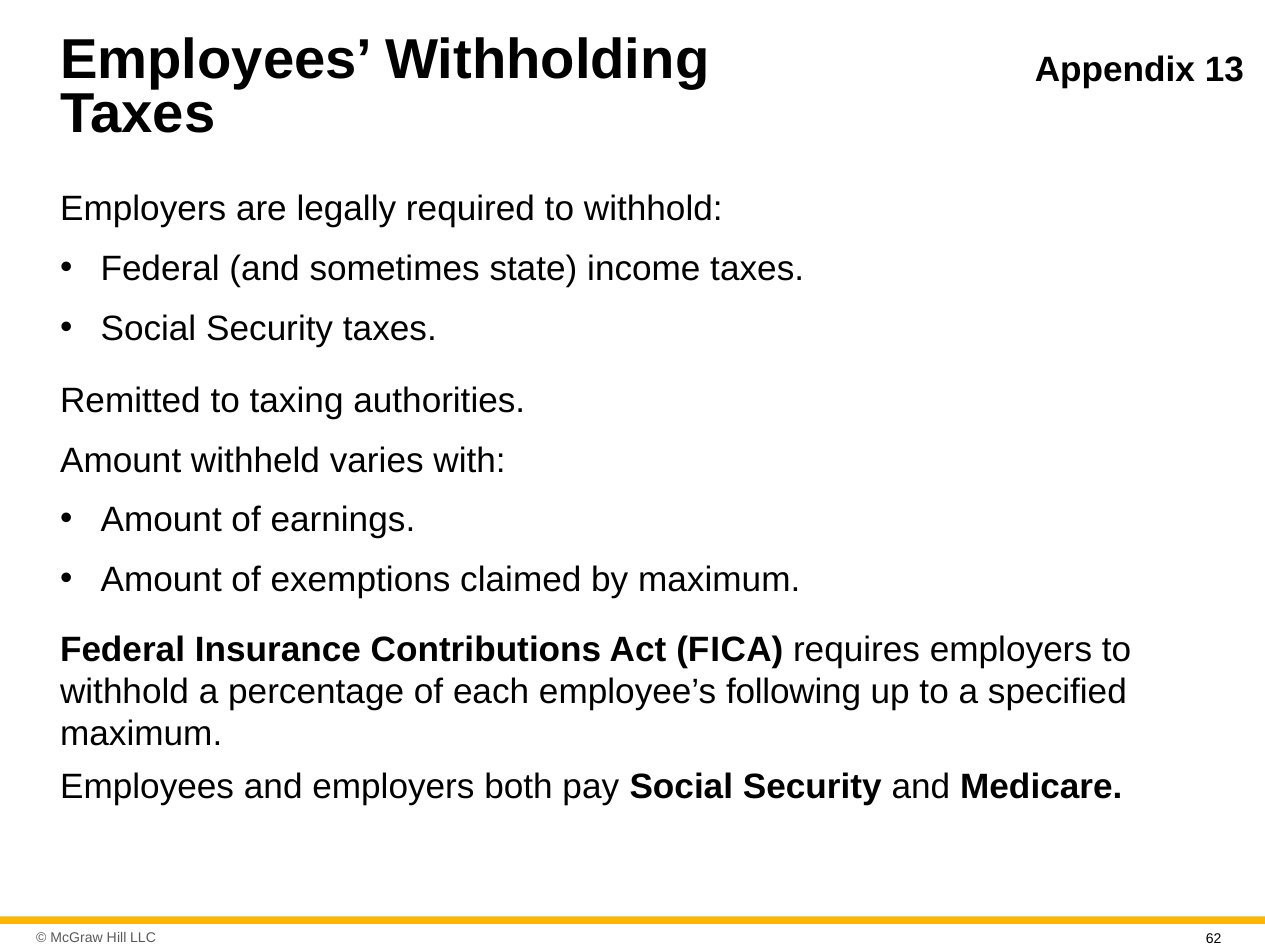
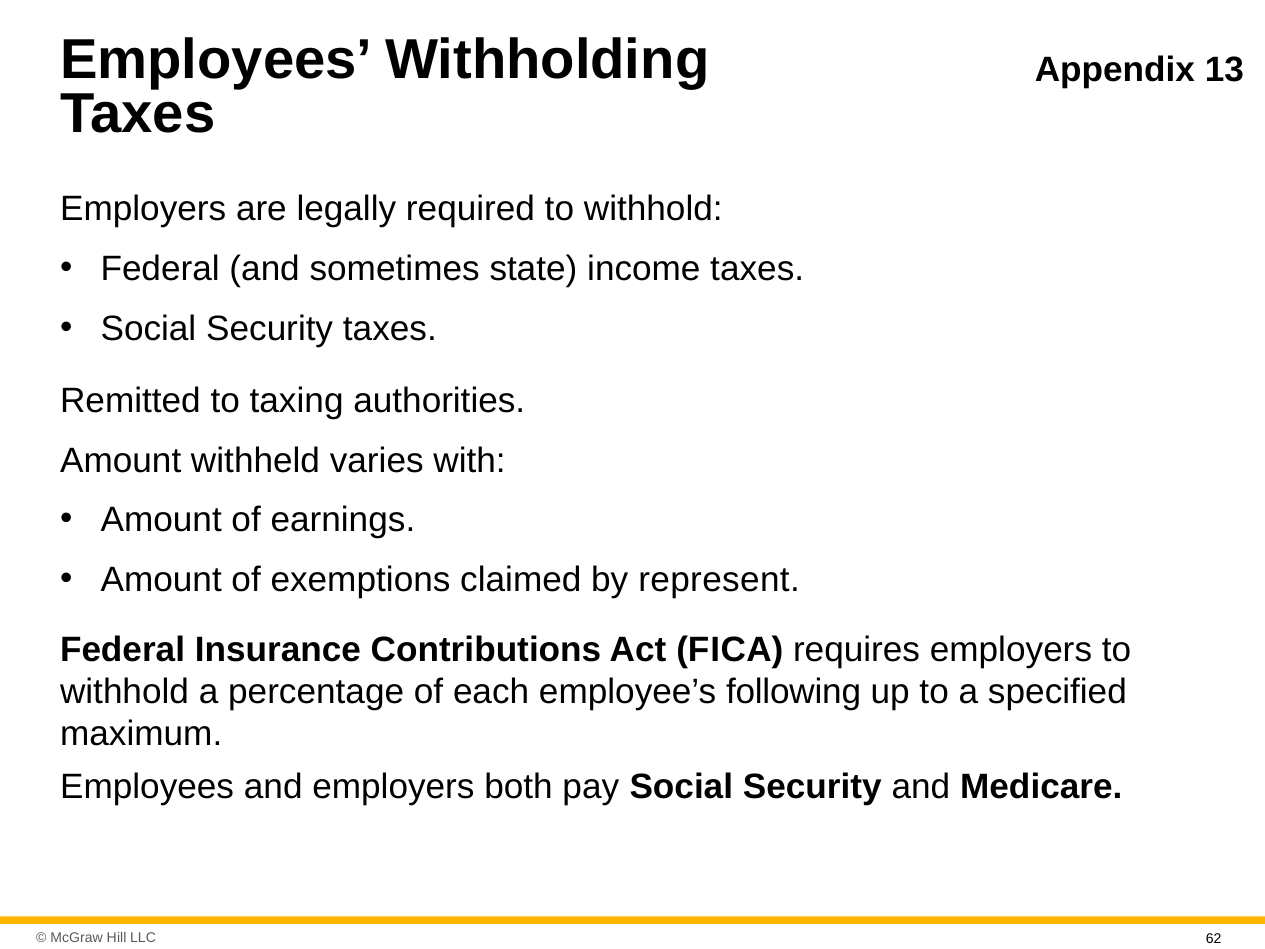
by maximum: maximum -> represent (719, 580)
